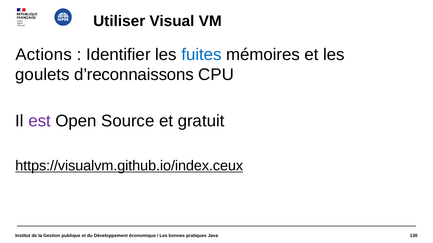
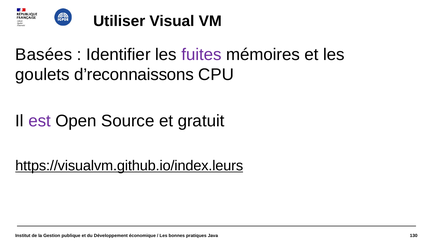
Actions: Actions -> Basées (44, 55)
fuites colour: blue -> purple (201, 55)
https://visualvm.github.io/index.ceux: https://visualvm.github.io/index.ceux -> https://visualvm.github.io/index.leurs (129, 166)
